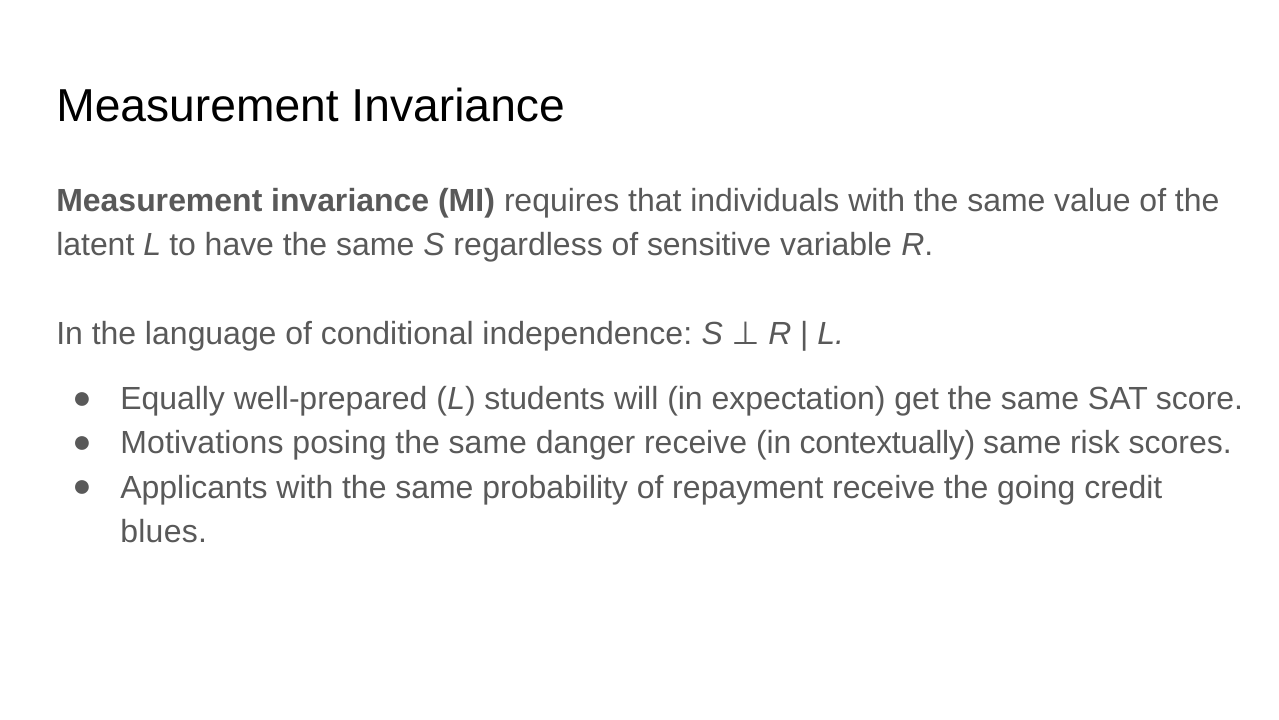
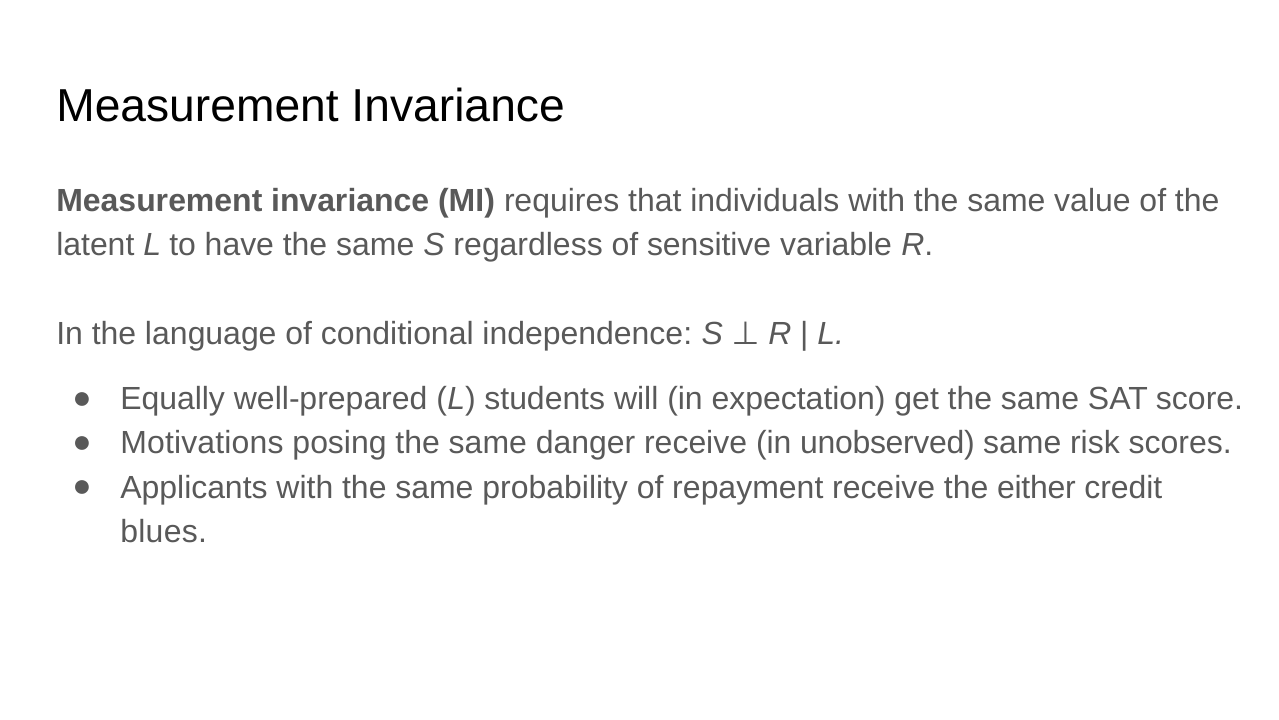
contextually: contextually -> unobserved (887, 443)
going: going -> either (1036, 487)
